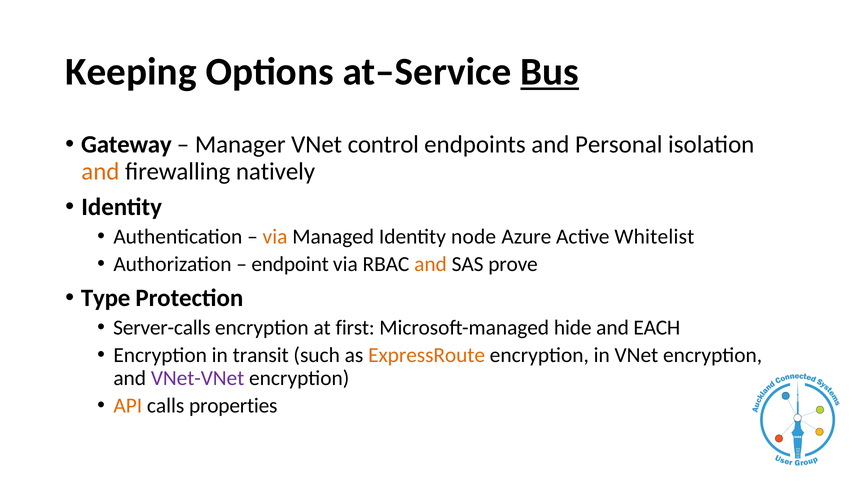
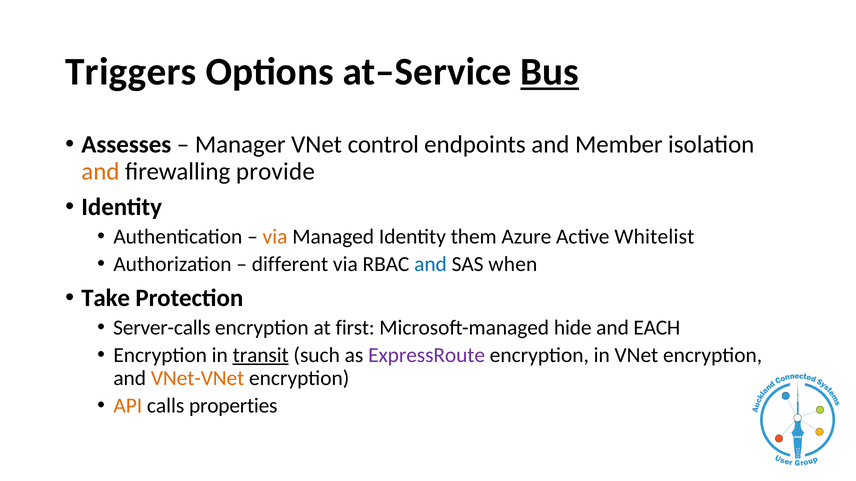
Keeping: Keeping -> Triggers (131, 72)
Gateway: Gateway -> Assesses (126, 145)
Personal: Personal -> Member (619, 145)
natively: natively -> provide (275, 172)
node: node -> them (474, 237)
endpoint: endpoint -> different (290, 264)
and colour: orange -> blue (430, 264)
prove: prove -> when (513, 264)
Type: Type -> Take (106, 298)
transit underline: none -> present (261, 355)
ExpressRoute colour: orange -> purple (427, 355)
VNet-VNet colour: purple -> orange (198, 379)
